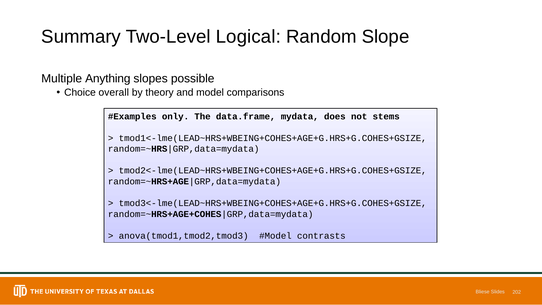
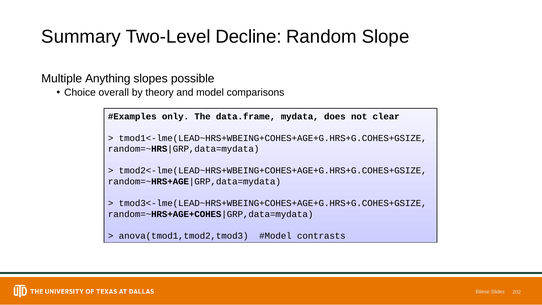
Logical: Logical -> Decline (249, 37)
stems: stems -> clear (386, 116)
